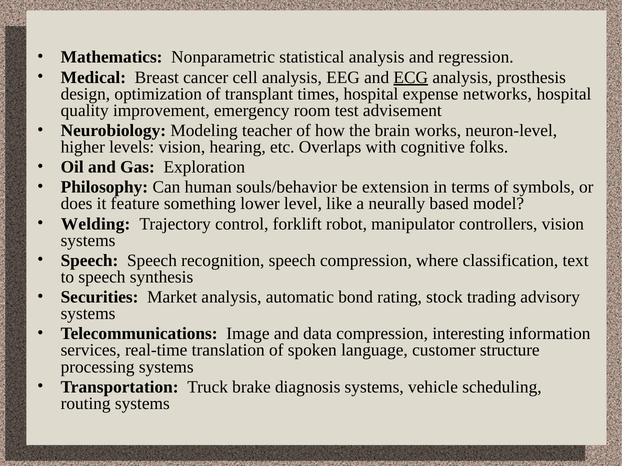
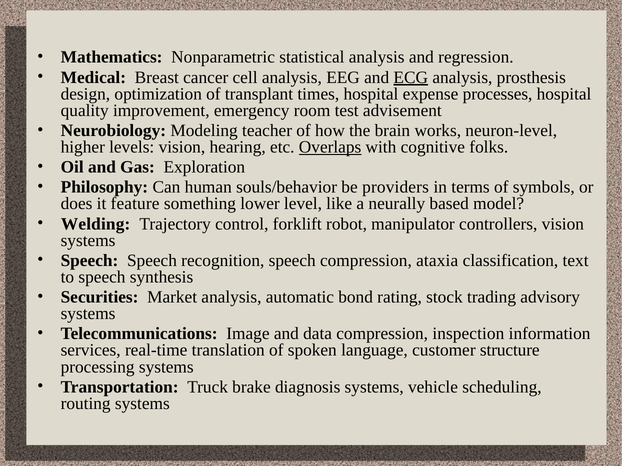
networks: networks -> processes (498, 94)
Overlaps underline: none -> present (330, 147)
extension: extension -> providers (396, 187)
where: where -> ataxia (437, 261)
interesting: interesting -> inspection (468, 334)
